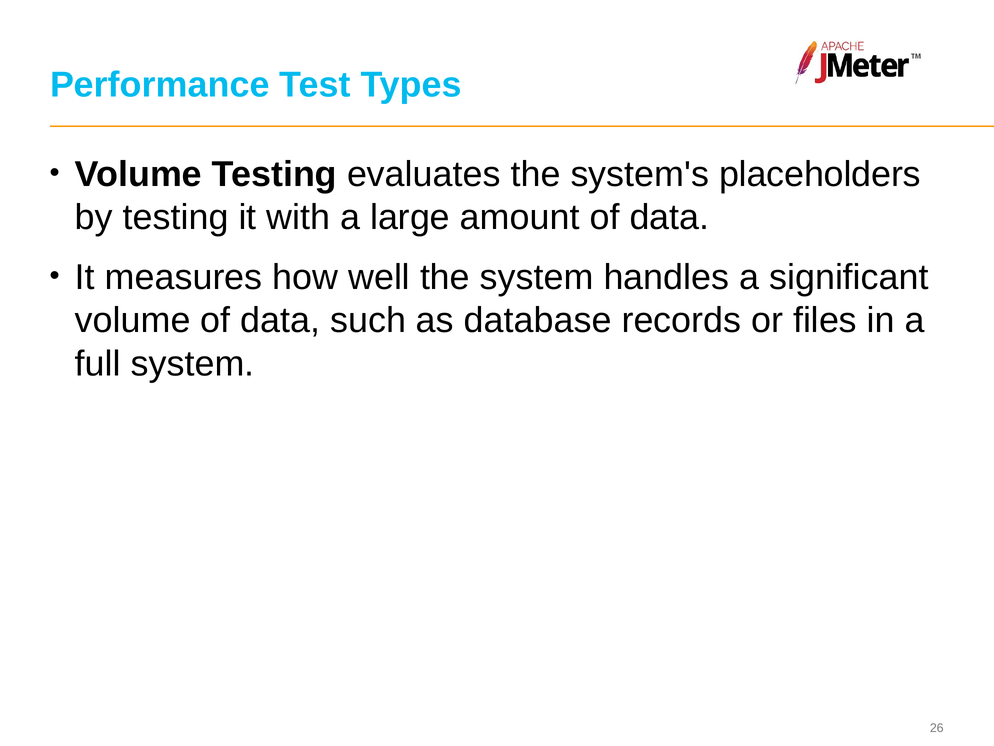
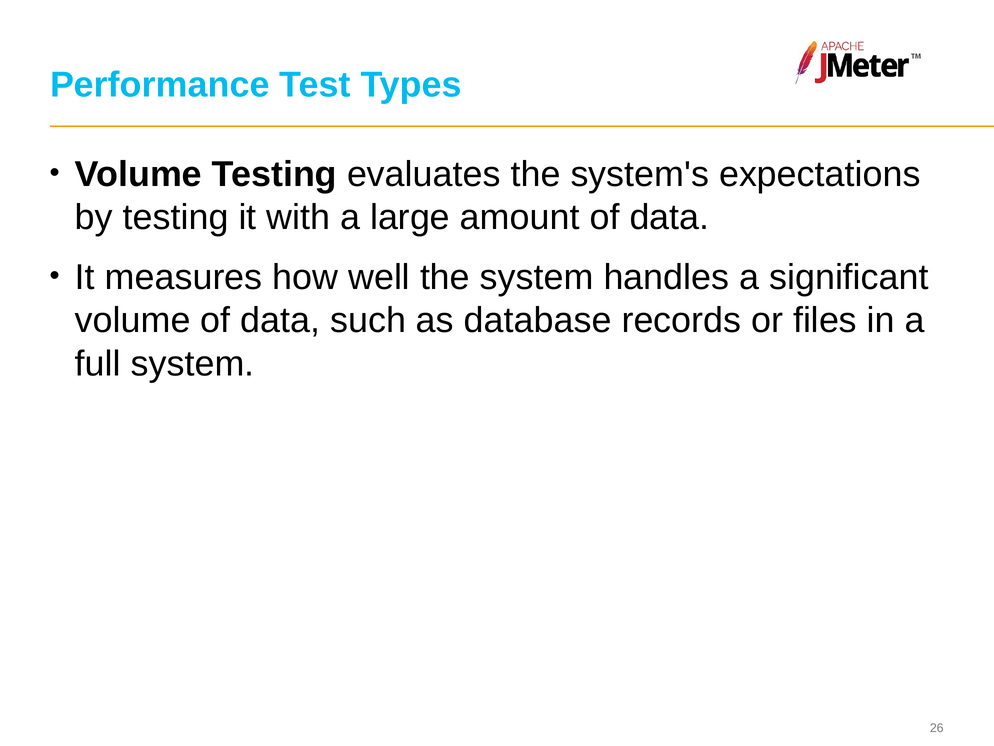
placeholders: placeholders -> expectations (820, 174)
